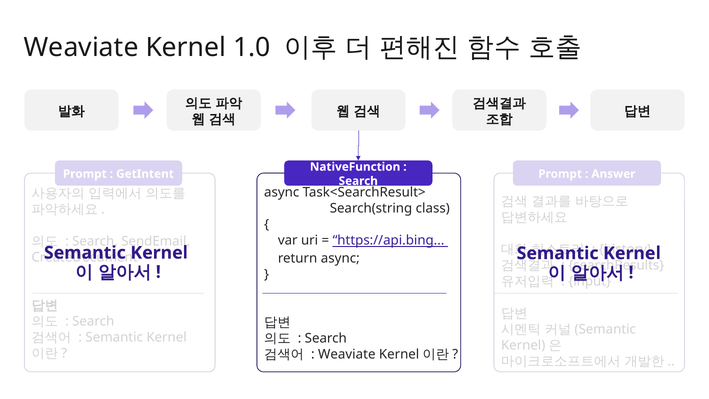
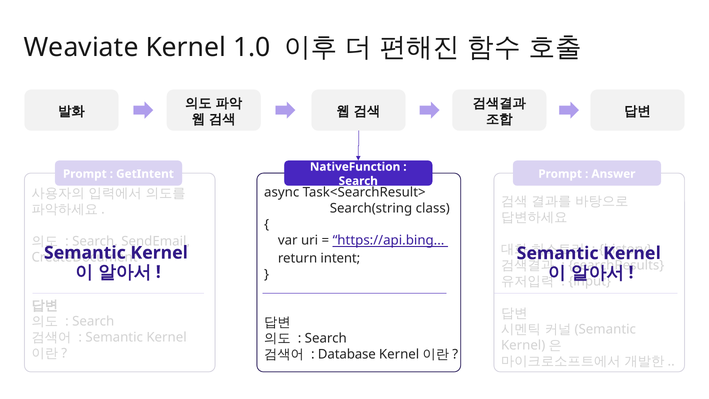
return async: async -> intent (340, 258)
Weaviate: Weaviate -> Database (347, 354)
